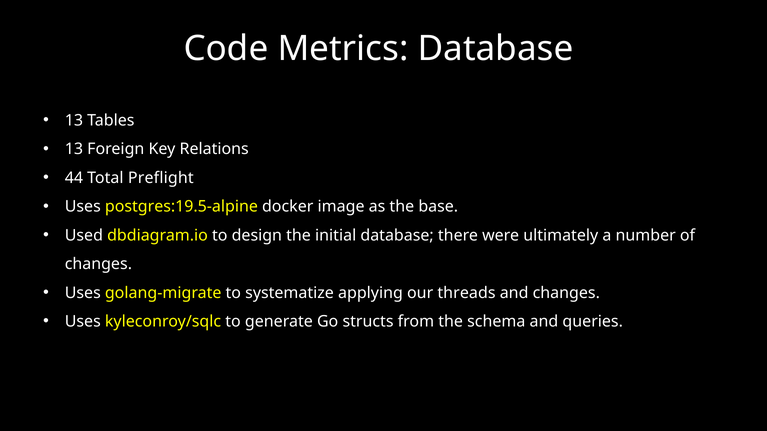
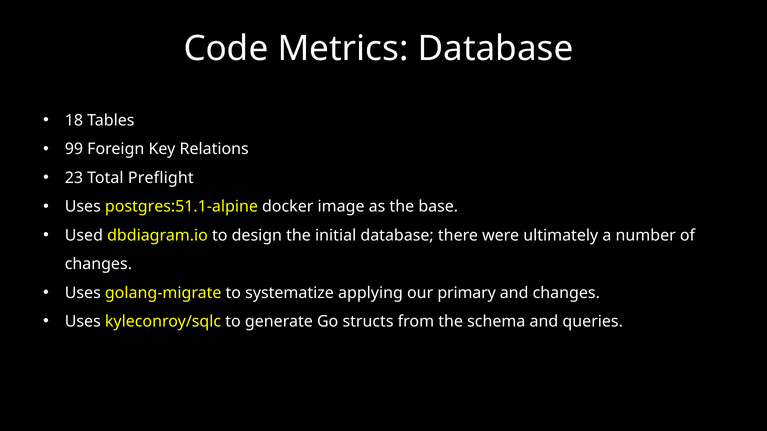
13: 13 -> 18 (74, 121)
13: 13 -> 99 (74, 149)
44: 44 -> 23 (74, 178)
postgres:19.5-alpine: postgres:19.5-alpine -> postgres:51.1-alpine (181, 207)
threads: threads -> primary (467, 293)
